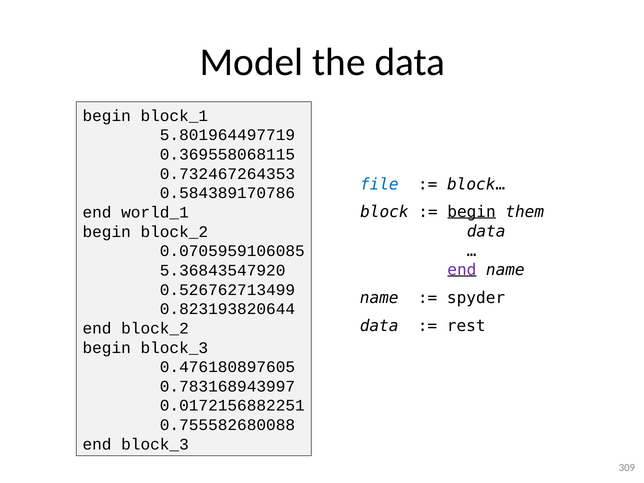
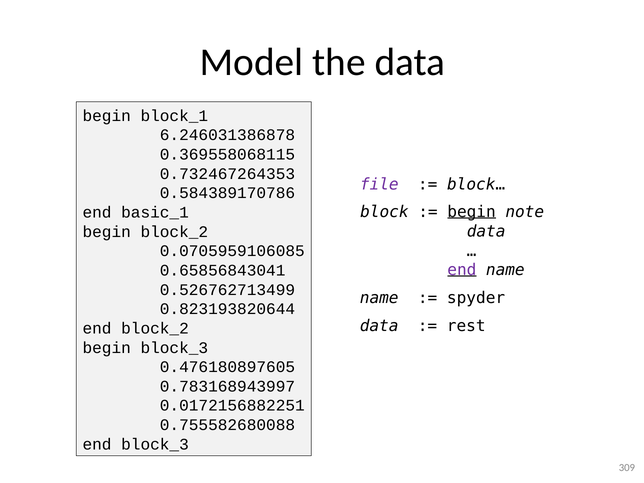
5.801964497719: 5.801964497719 -> 6.246031386878 (227, 135)
file colour: blue -> purple (379, 184)
them: them -> note (525, 212)
world_1: world_1 -> basic_1 (155, 212)
5.36843547920: 5.36843547920 -> 0.65856843041 (223, 270)
